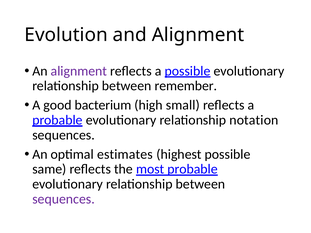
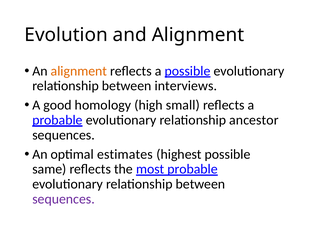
alignment colour: purple -> orange (79, 71)
remember: remember -> interviews (186, 86)
bacterium: bacterium -> homology (103, 105)
notation: notation -> ancestor (254, 120)
